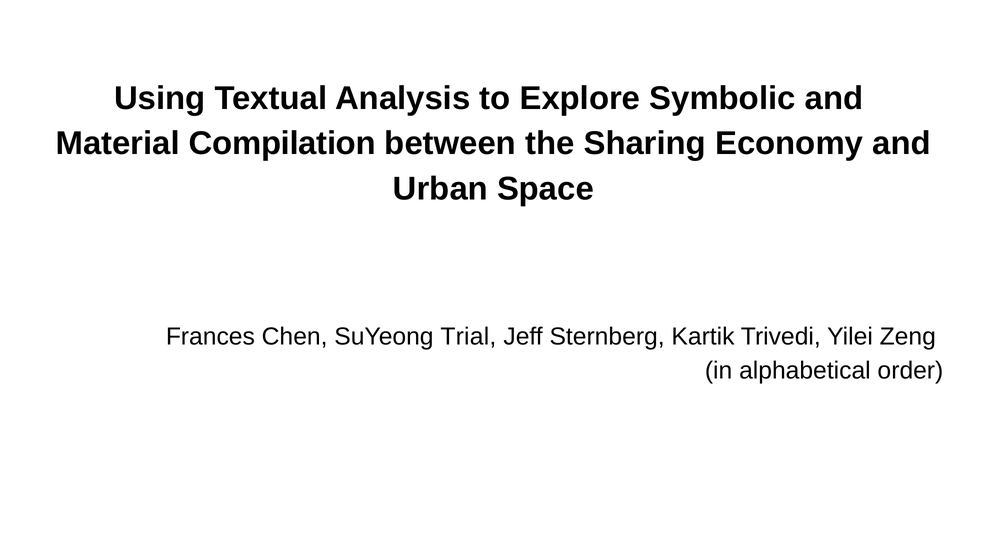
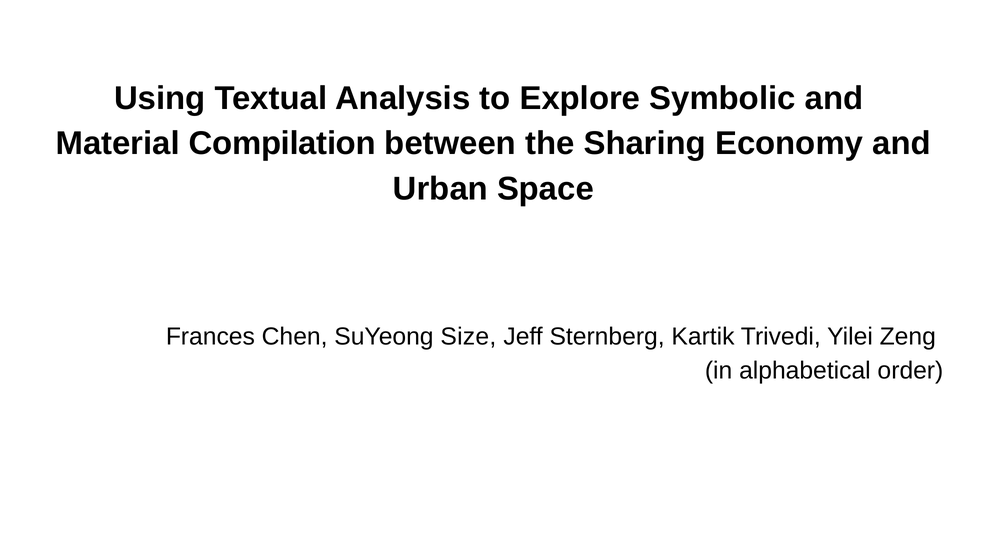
Trial: Trial -> Size (468, 337)
